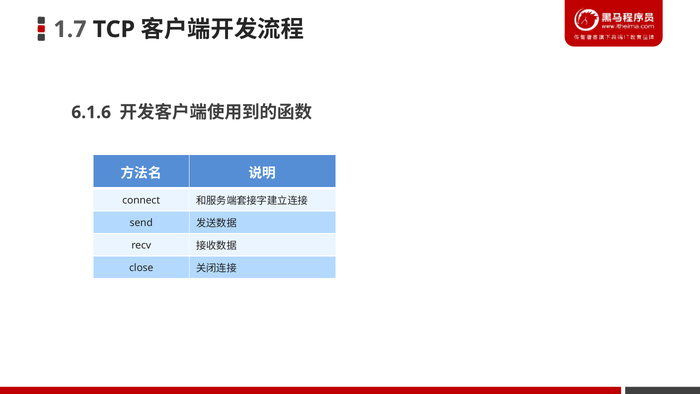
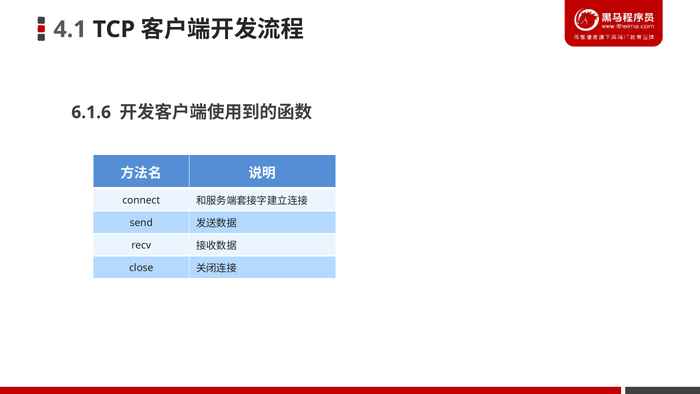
1.7: 1.7 -> 4.1 (70, 29)
